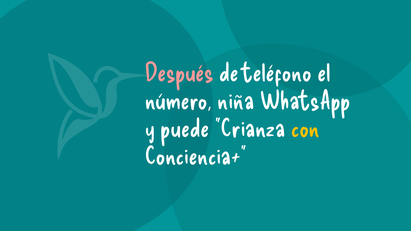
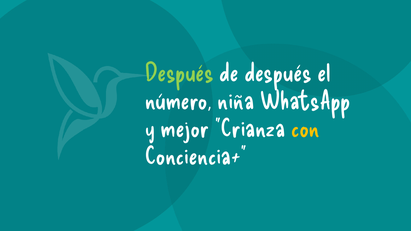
Después colour: pink -> light green (179, 73)
de teléfono: teléfono -> después (278, 73)
puede: puede -> mejor (185, 129)
